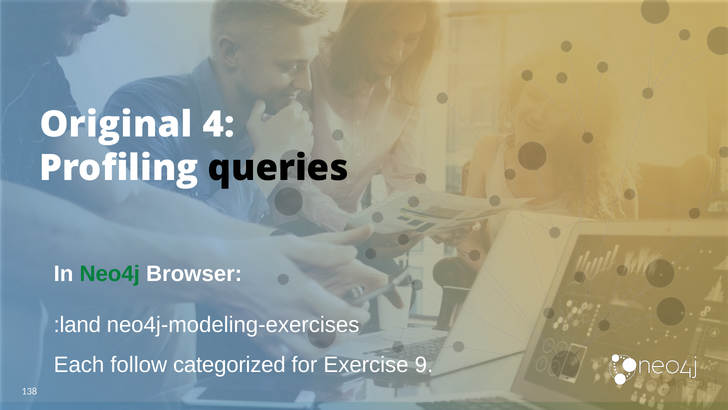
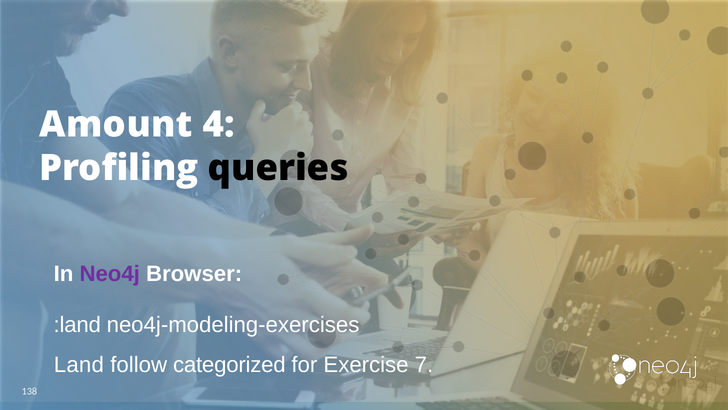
Original: Original -> Amount (116, 125)
Neo4j colour: green -> purple (110, 274)
Each: Each -> Land (79, 365)
9: 9 -> 7 (424, 365)
